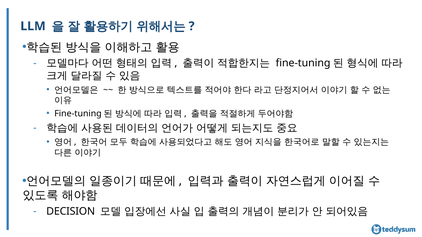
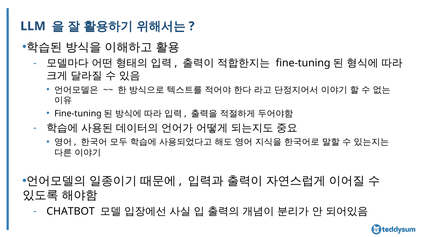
DECISION: DECISION -> CHATBOT (71, 212)
